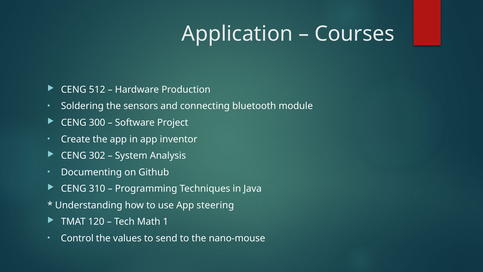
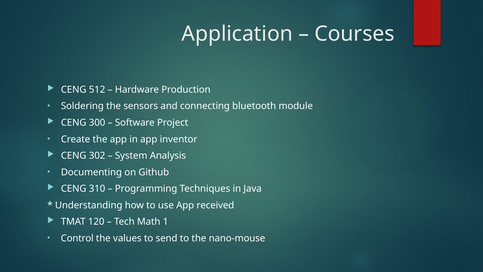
steering: steering -> received (215, 205)
